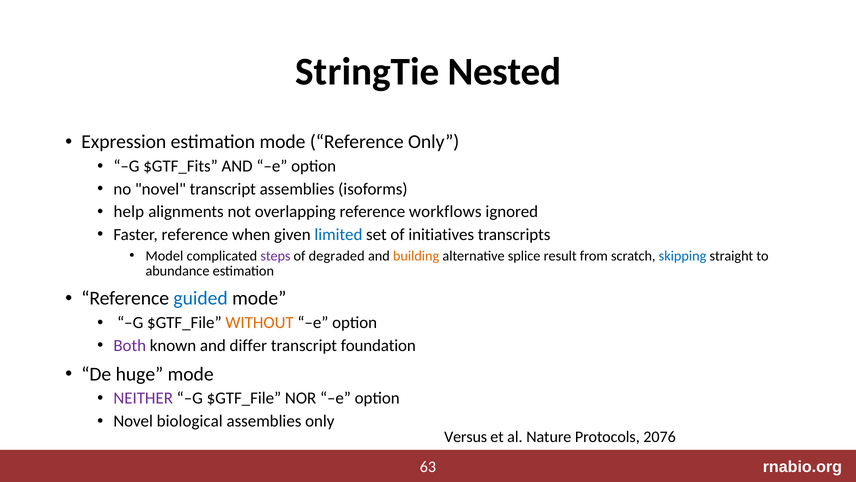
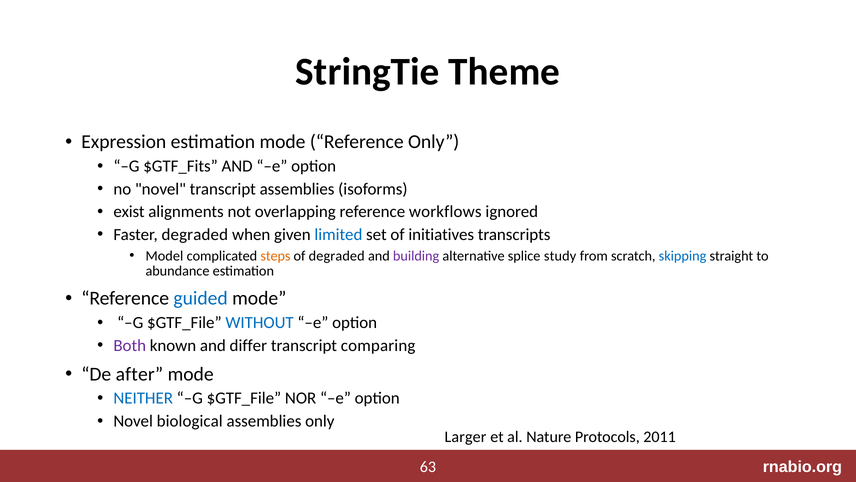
Nested: Nested -> Theme (504, 72)
help: help -> exist (129, 212)
Faster reference: reference -> degraded (195, 234)
steps colour: purple -> orange (275, 256)
building colour: orange -> purple (416, 256)
result: result -> study (560, 256)
WITHOUT colour: orange -> blue (260, 322)
foundation: foundation -> comparing (378, 345)
huge: huge -> after (139, 374)
NEITHER colour: purple -> blue (143, 398)
Versus: Versus -> Larger (465, 437)
2076: 2076 -> 2011 (660, 437)
